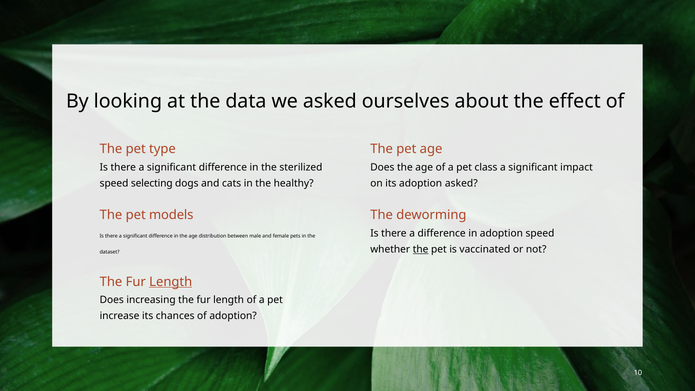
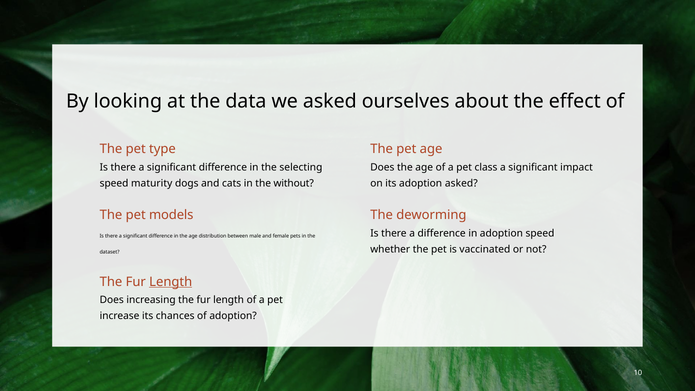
sterilized: sterilized -> selecting (301, 167)
selecting: selecting -> maturity (152, 183)
healthy: healthy -> without (294, 183)
the underline: present -> none (421, 249)
